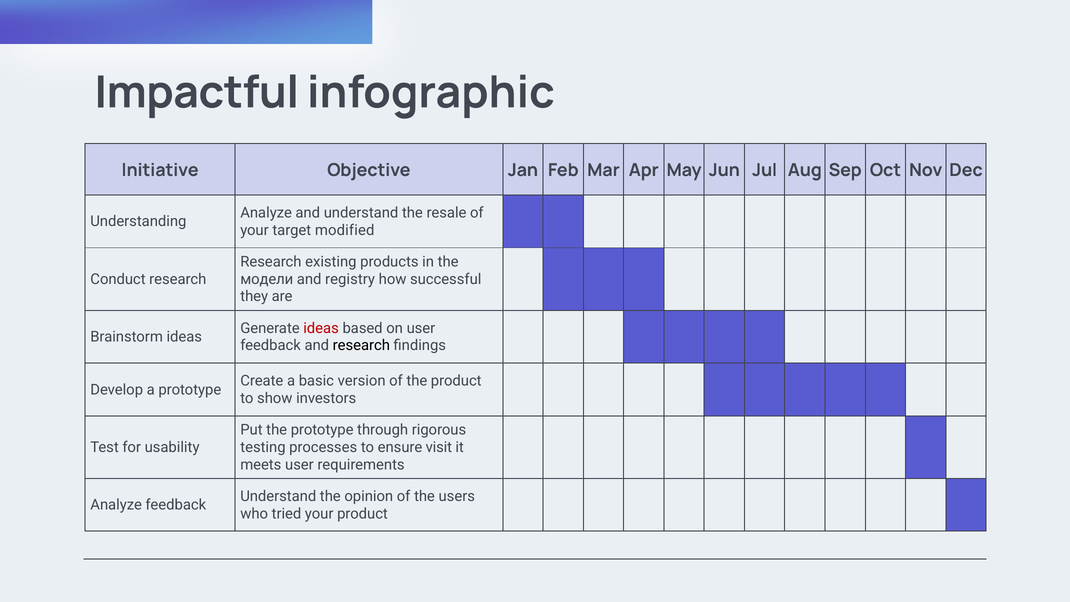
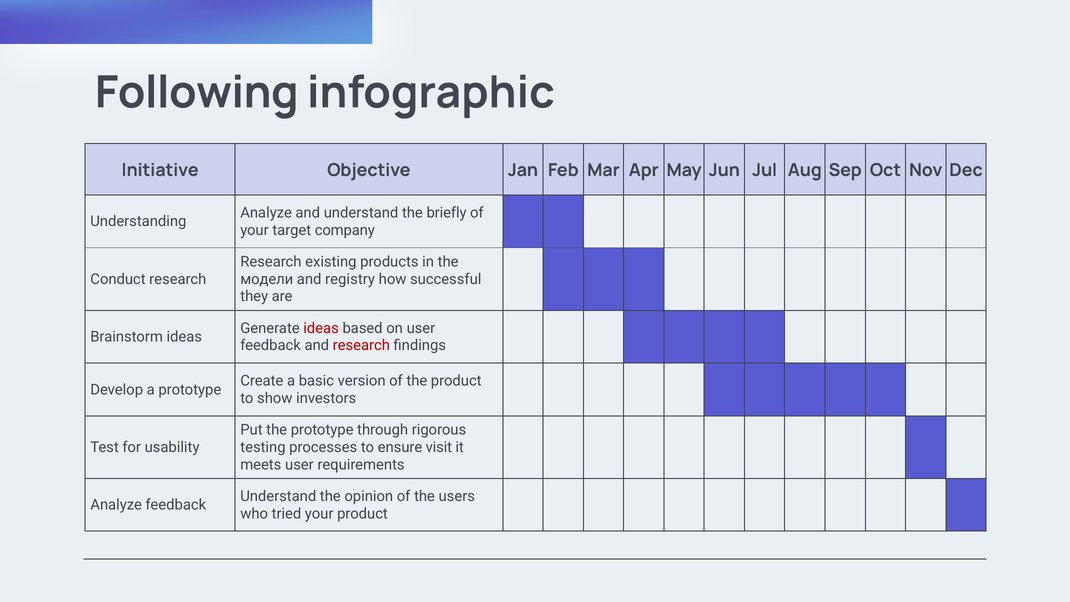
Impactful: Impactful -> Following (197, 93)
resale: resale -> briefly (447, 213)
modified: modified -> company (345, 230)
research colour: black -> red (361, 345)
